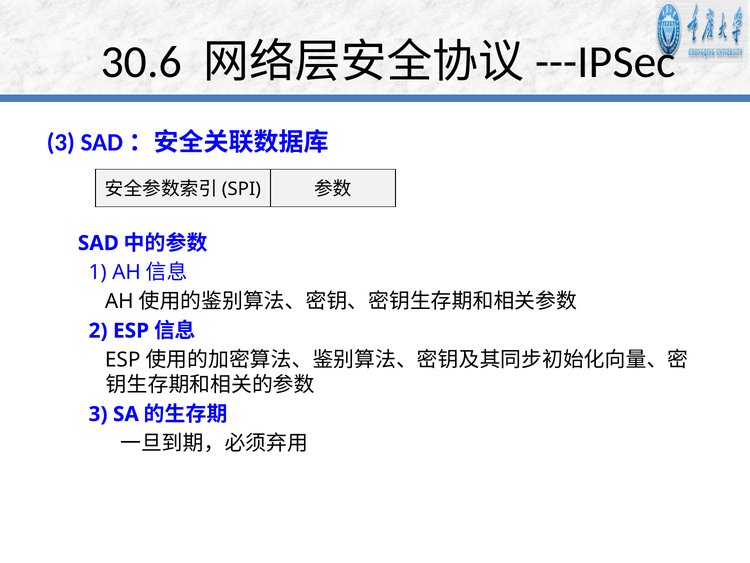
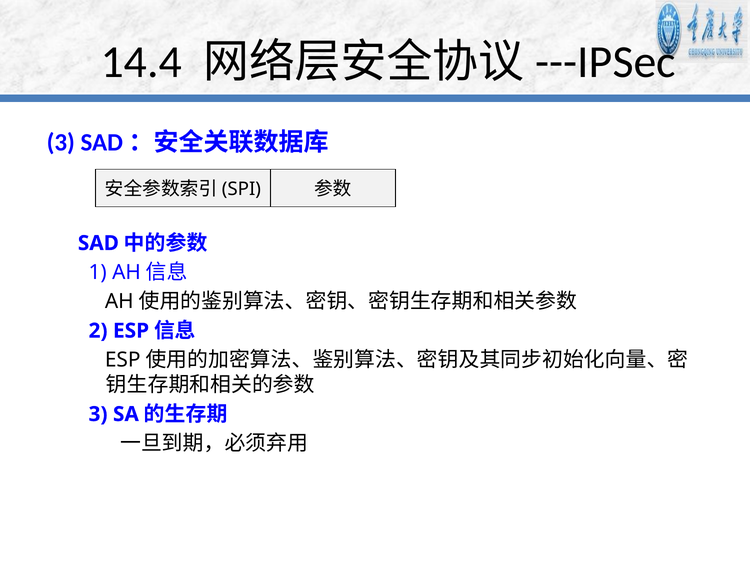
30.6: 30.6 -> 14.4 (141, 62)
